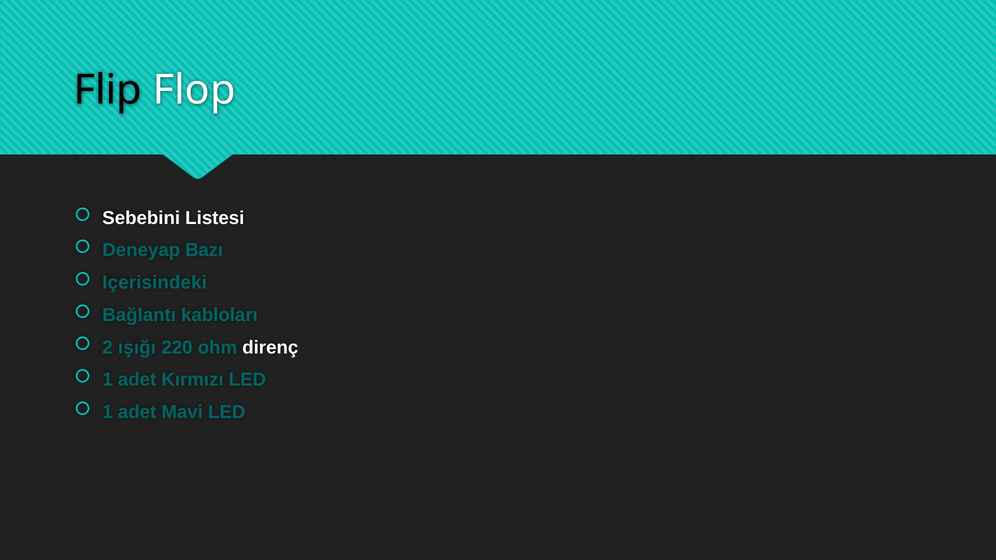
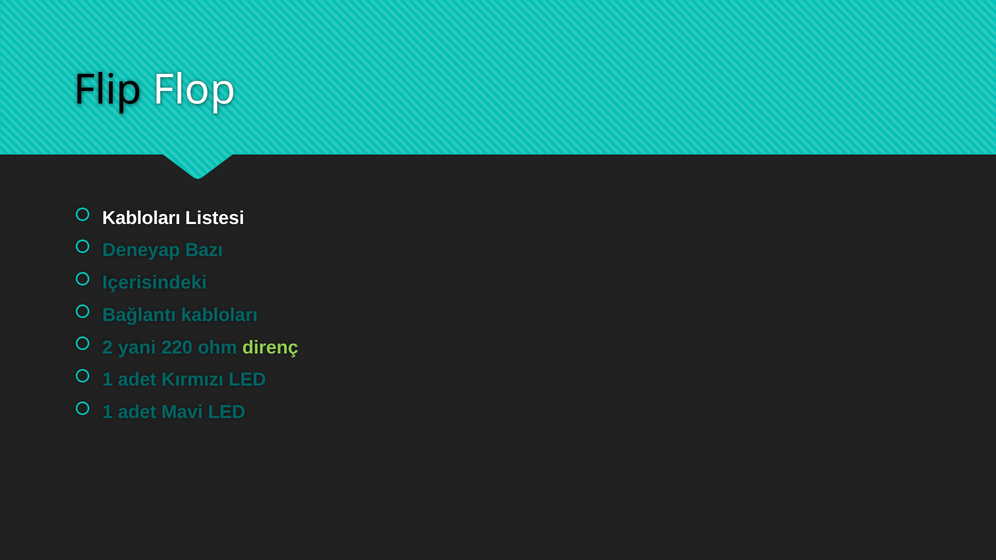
Sebebini: Sebebini -> Kabloları (141, 218)
ışığı: ışığı -> yani (137, 348)
direnç colour: white -> light green (270, 348)
